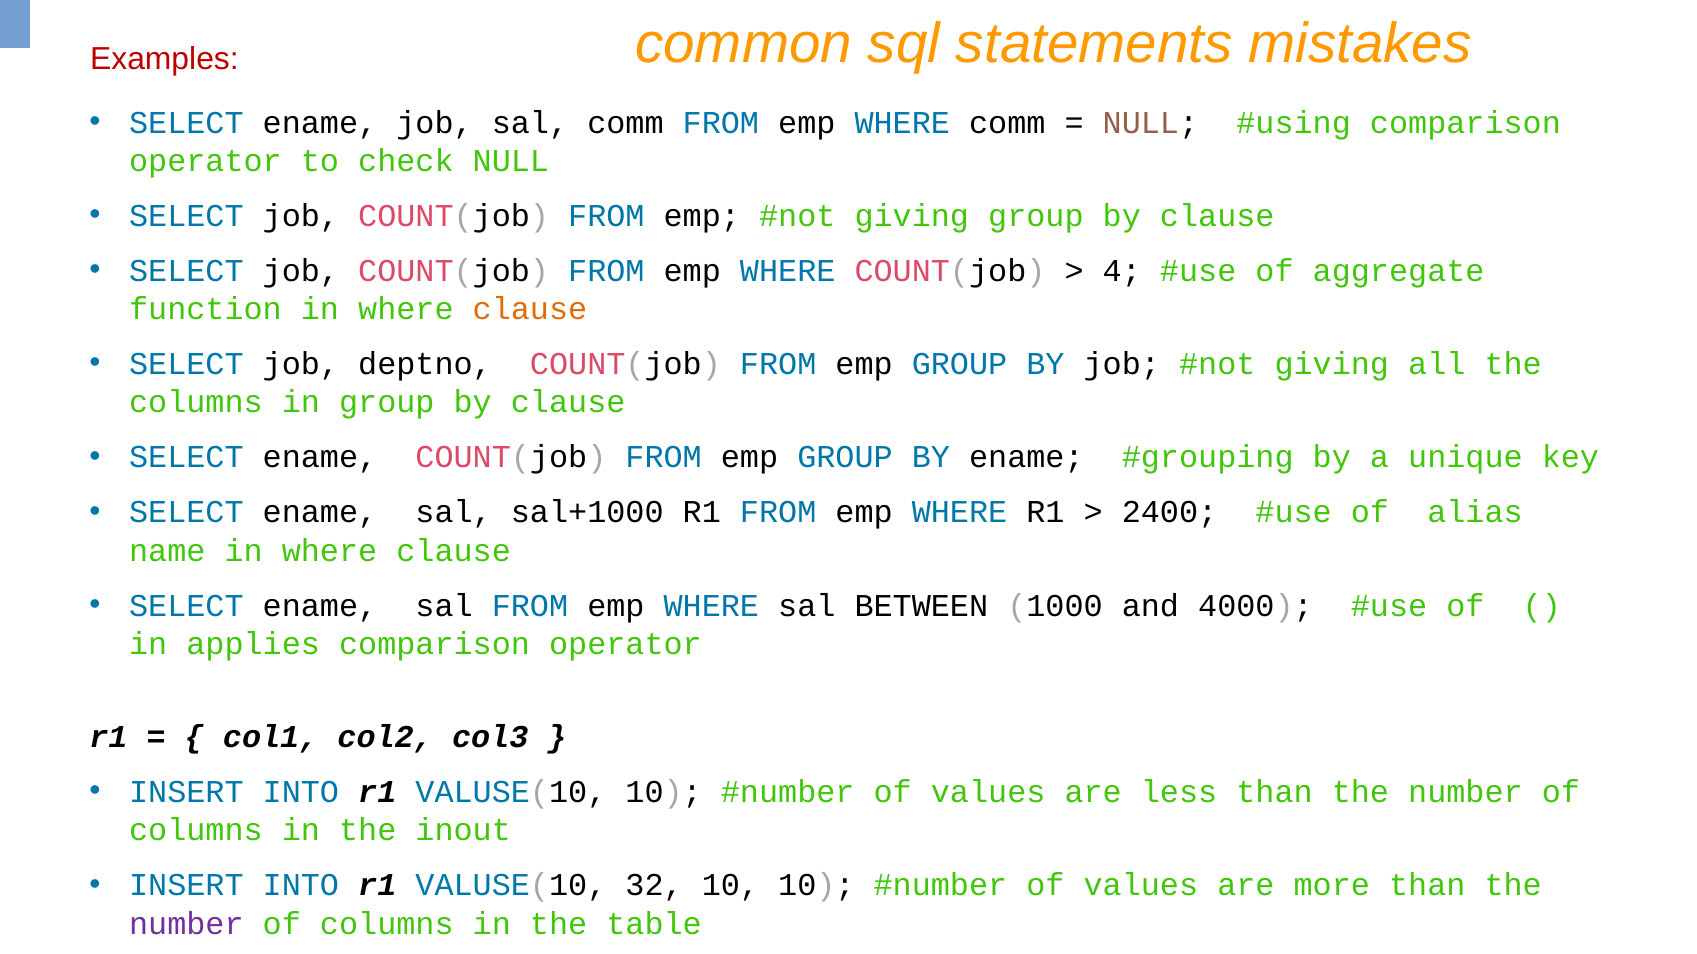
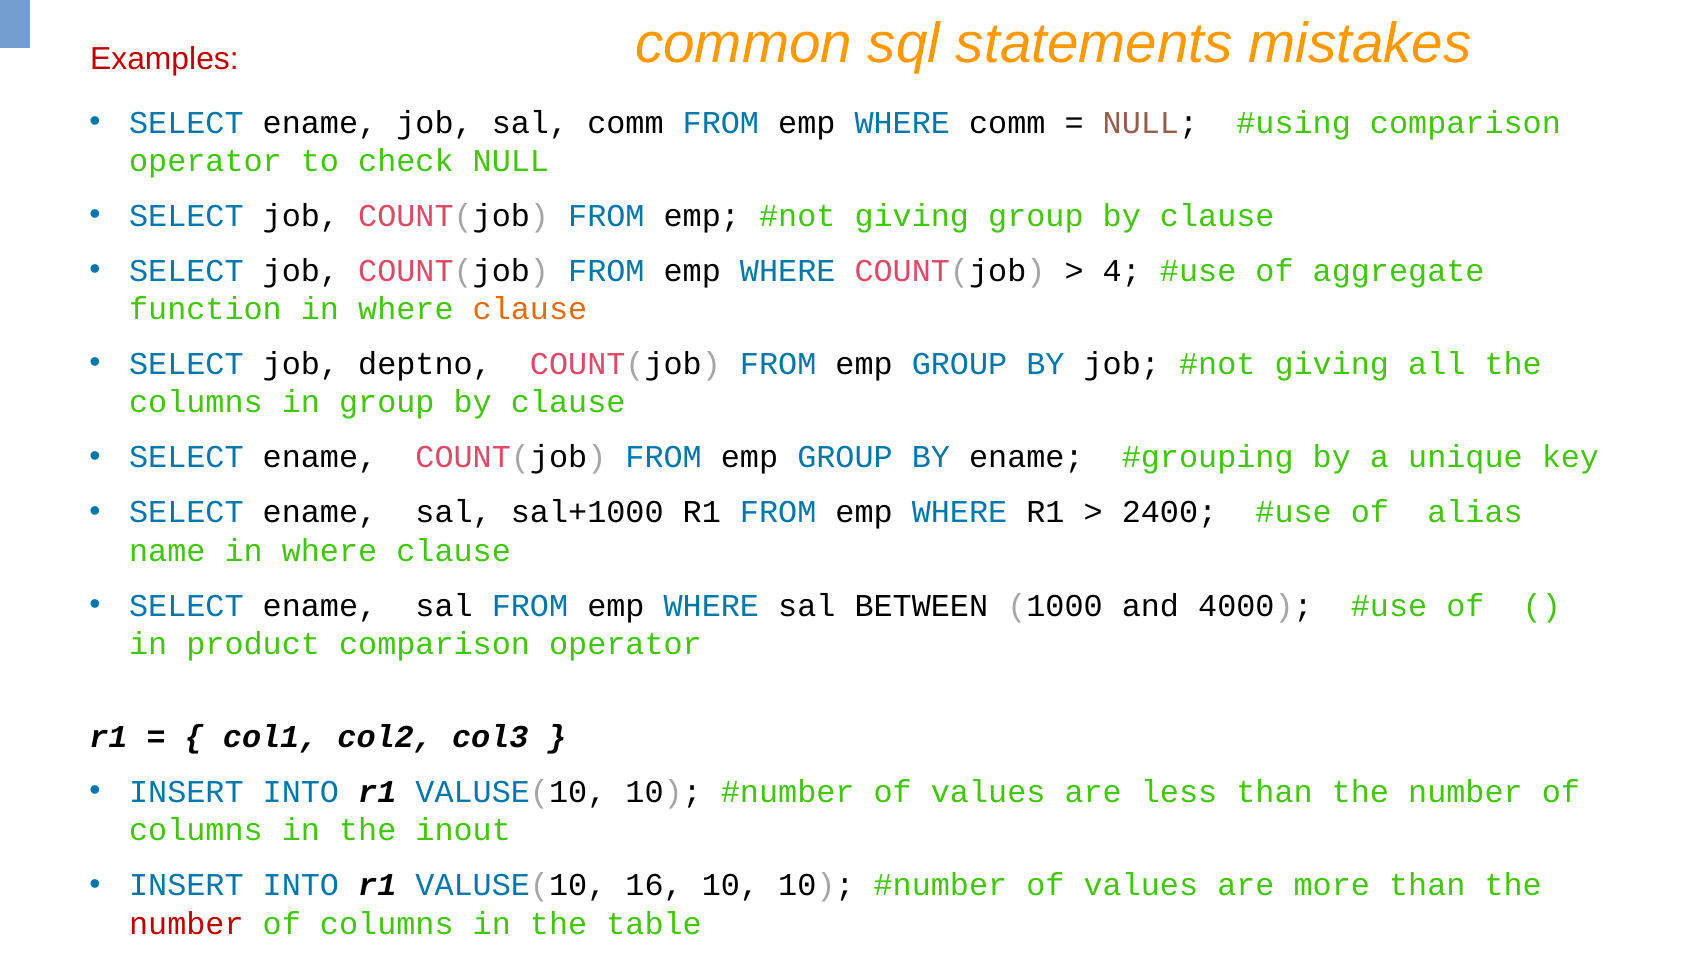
applies: applies -> product (253, 644)
32: 32 -> 16 (654, 886)
number colour: purple -> red (186, 924)
